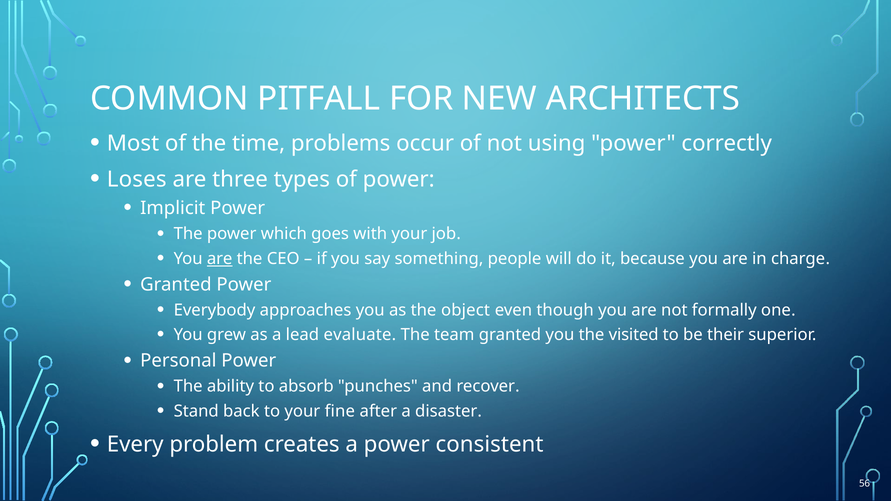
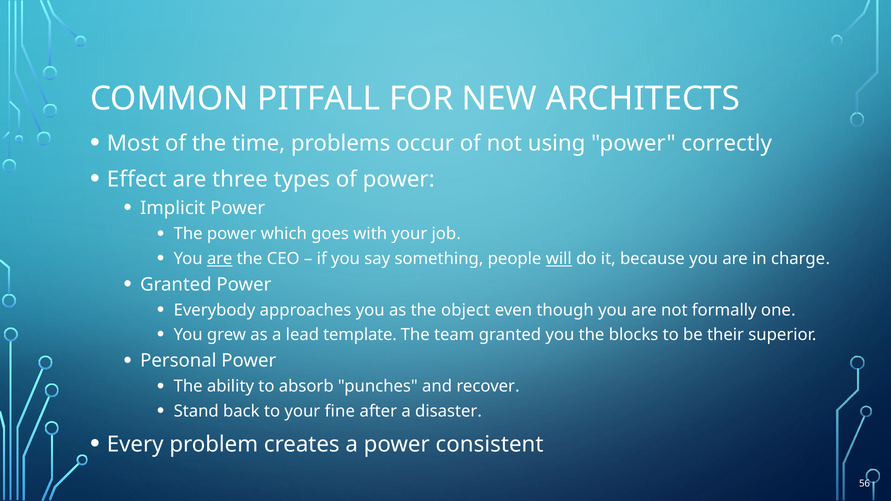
Loses: Loses -> Effect (137, 179)
will underline: none -> present (559, 259)
evaluate: evaluate -> template (360, 335)
visited: visited -> blocks (634, 335)
